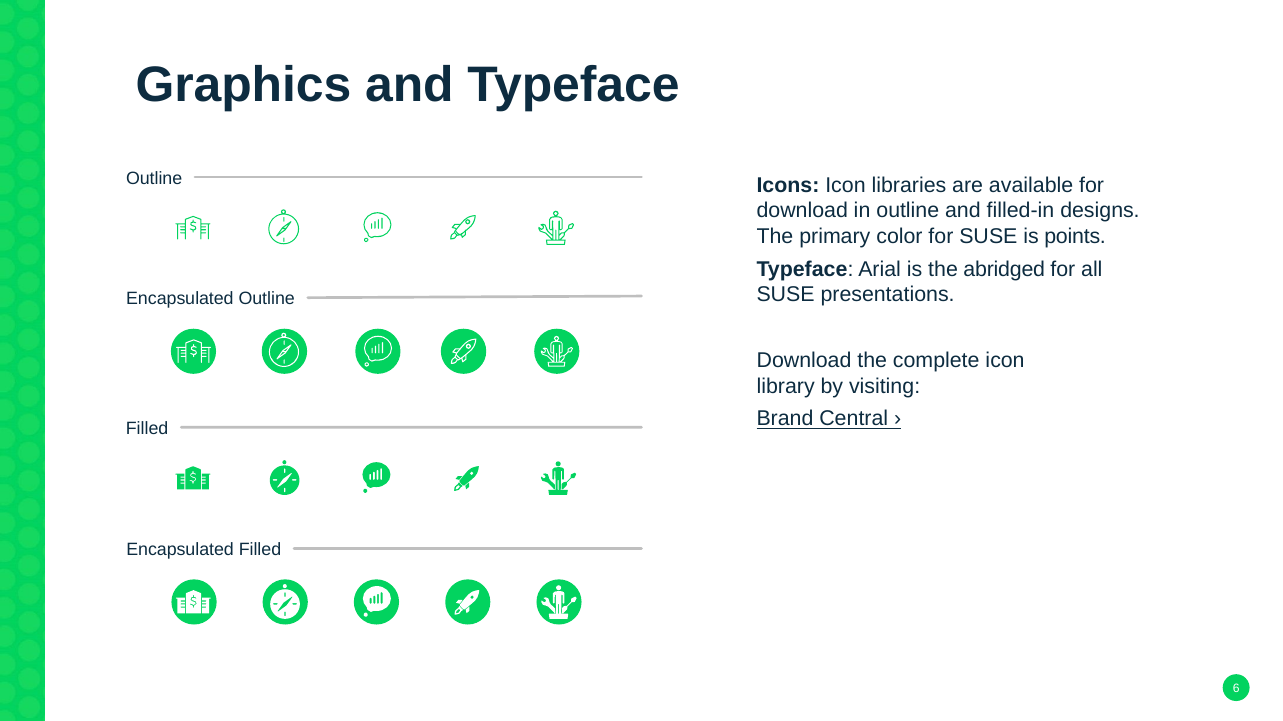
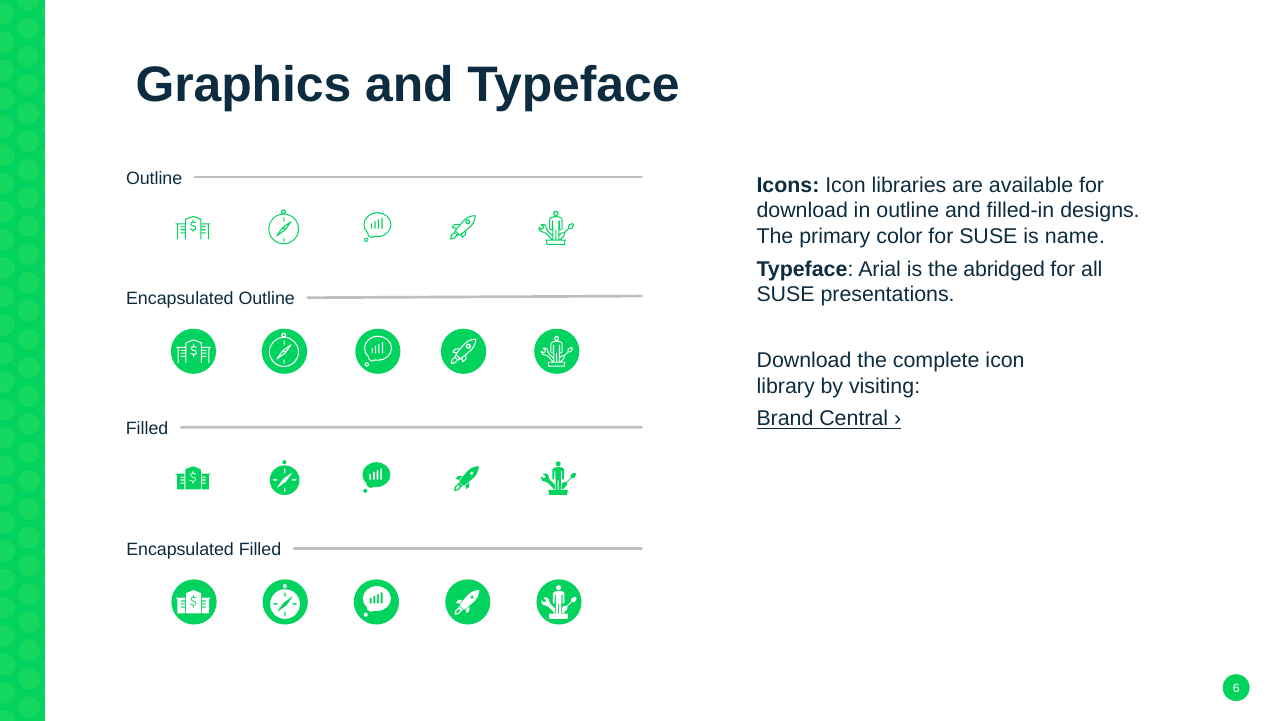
points: points -> name (1075, 237)
